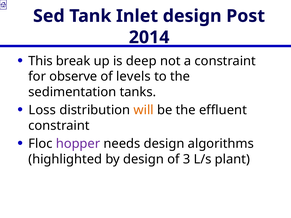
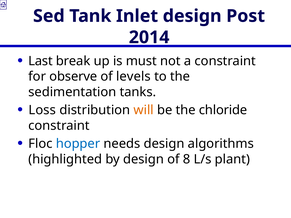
This: This -> Last (40, 61)
deep: deep -> must (141, 61)
effluent: effluent -> chloride (223, 110)
hopper colour: purple -> blue (78, 144)
3: 3 -> 8 (187, 159)
